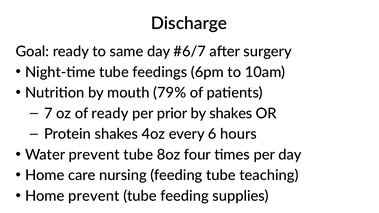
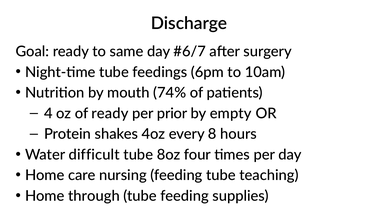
79%: 79% -> 74% (170, 93)
7: 7 -> 4 (48, 114)
by shakes: shakes -> empty (231, 114)
6: 6 -> 8 (212, 134)
Water prevent: prevent -> difficult (94, 155)
Home prevent: prevent -> through (94, 196)
